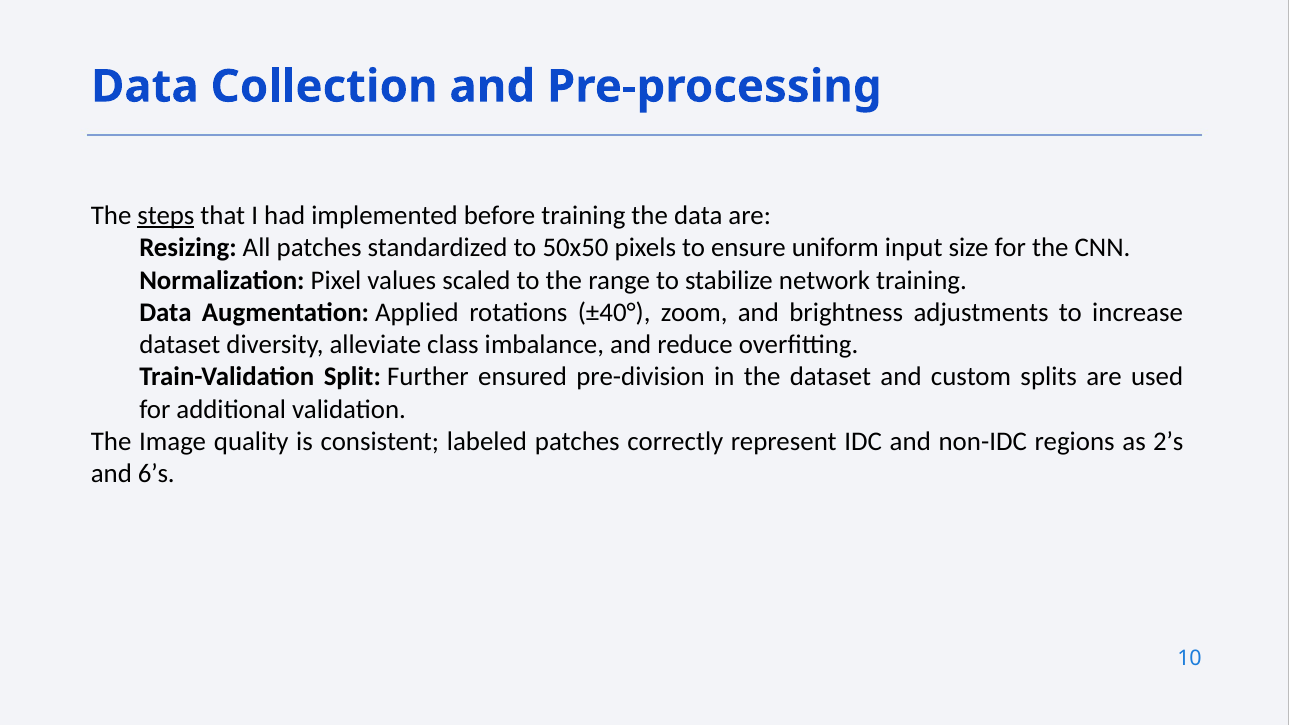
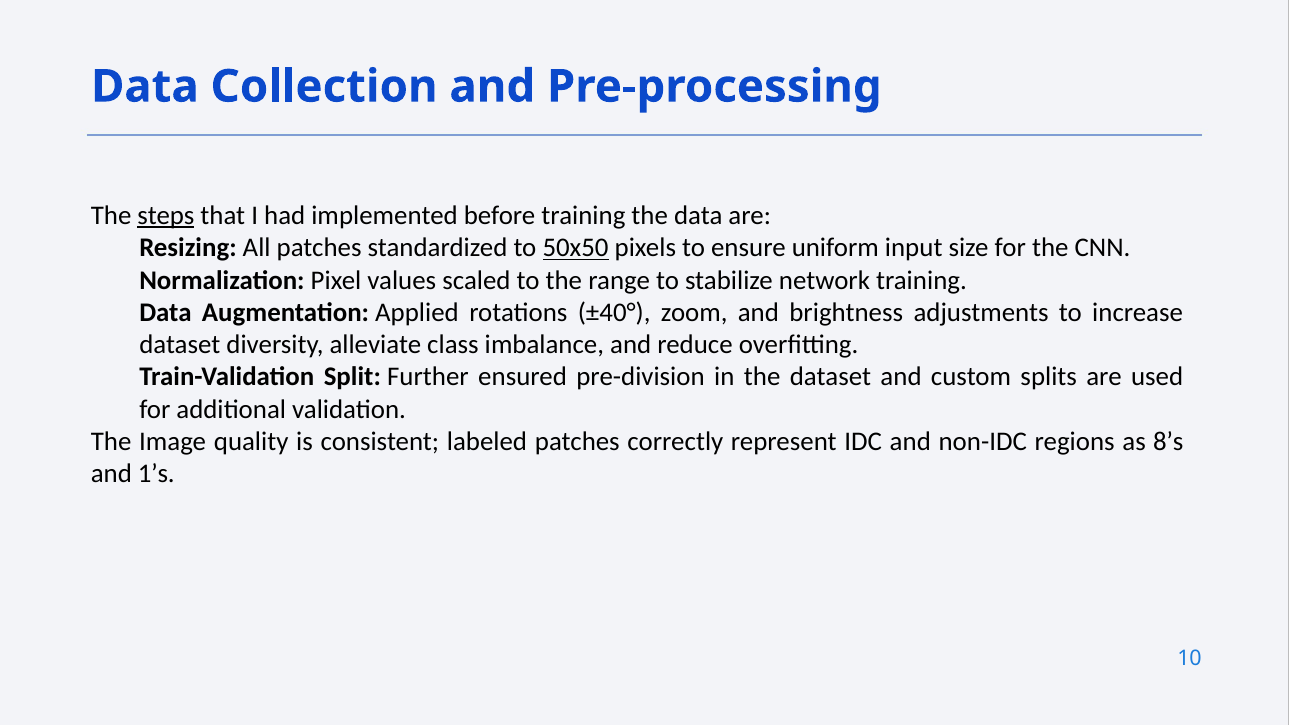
50x50 underline: none -> present (576, 248)
2’s: 2’s -> 8’s (1168, 441)
6’s: 6’s -> 1’s (156, 474)
